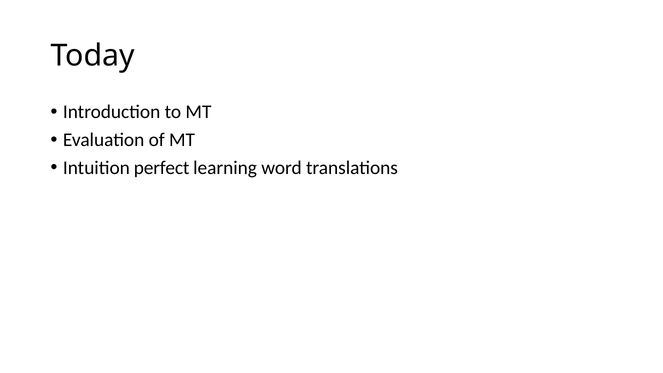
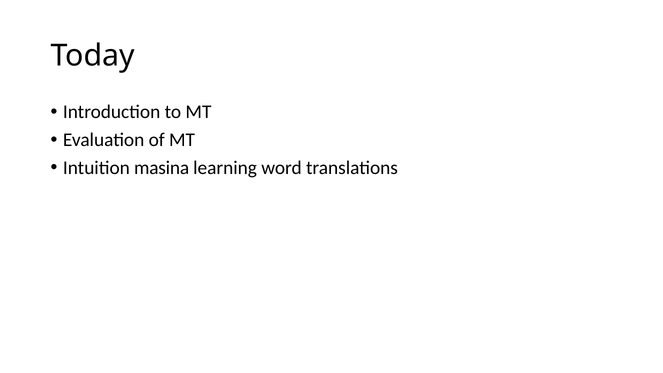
perfect: perfect -> masina (162, 168)
